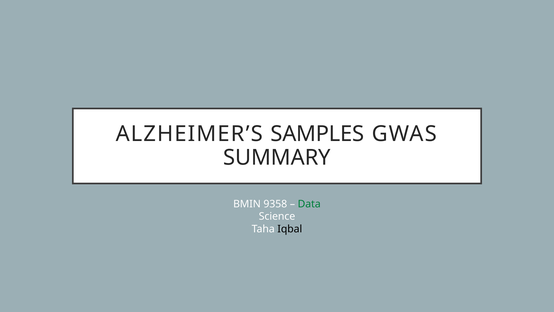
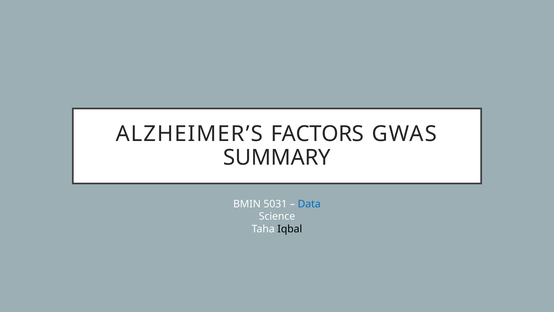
SAMPLES: SAMPLES -> FACTORS (317, 134)
9358: 9358 -> 5031 (275, 204)
Data colour: green -> blue (309, 204)
